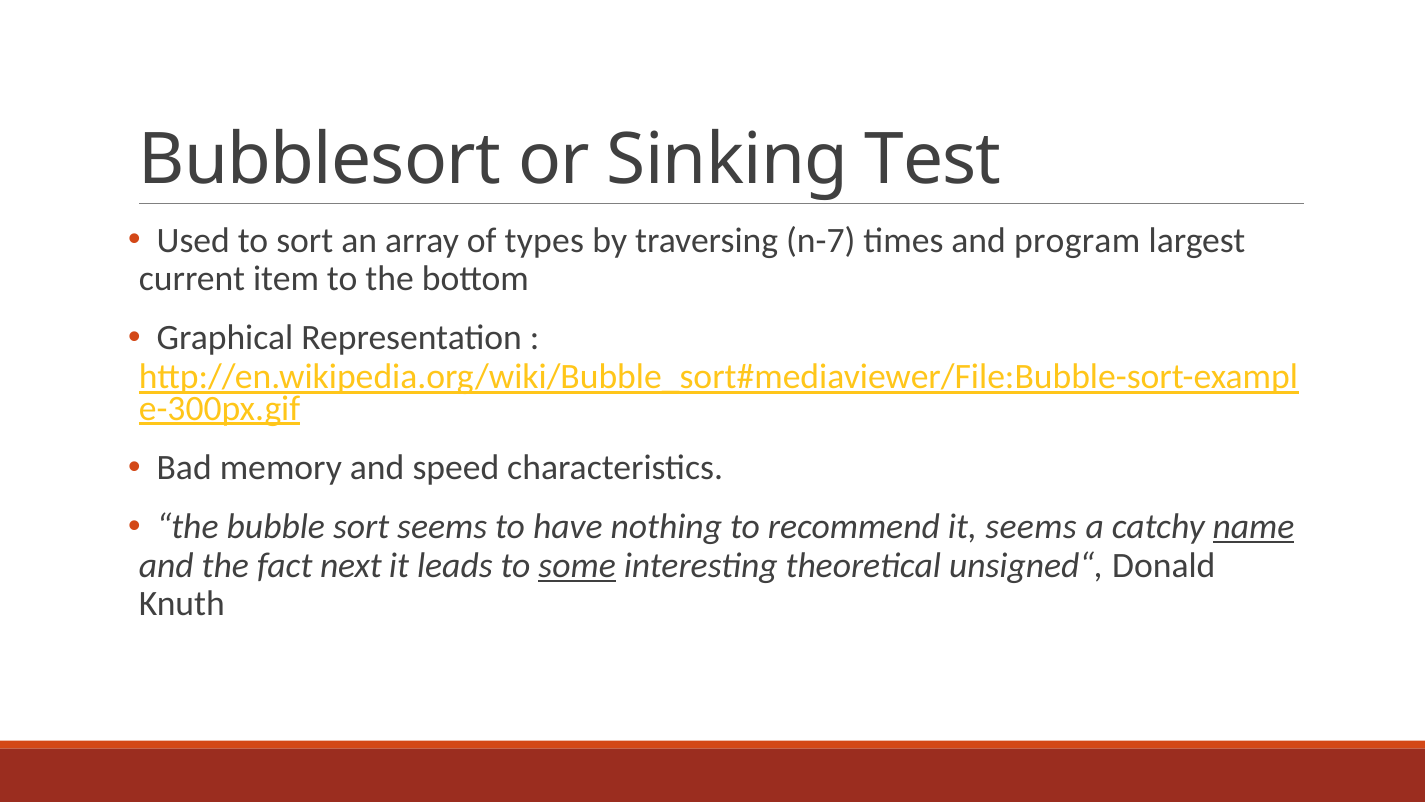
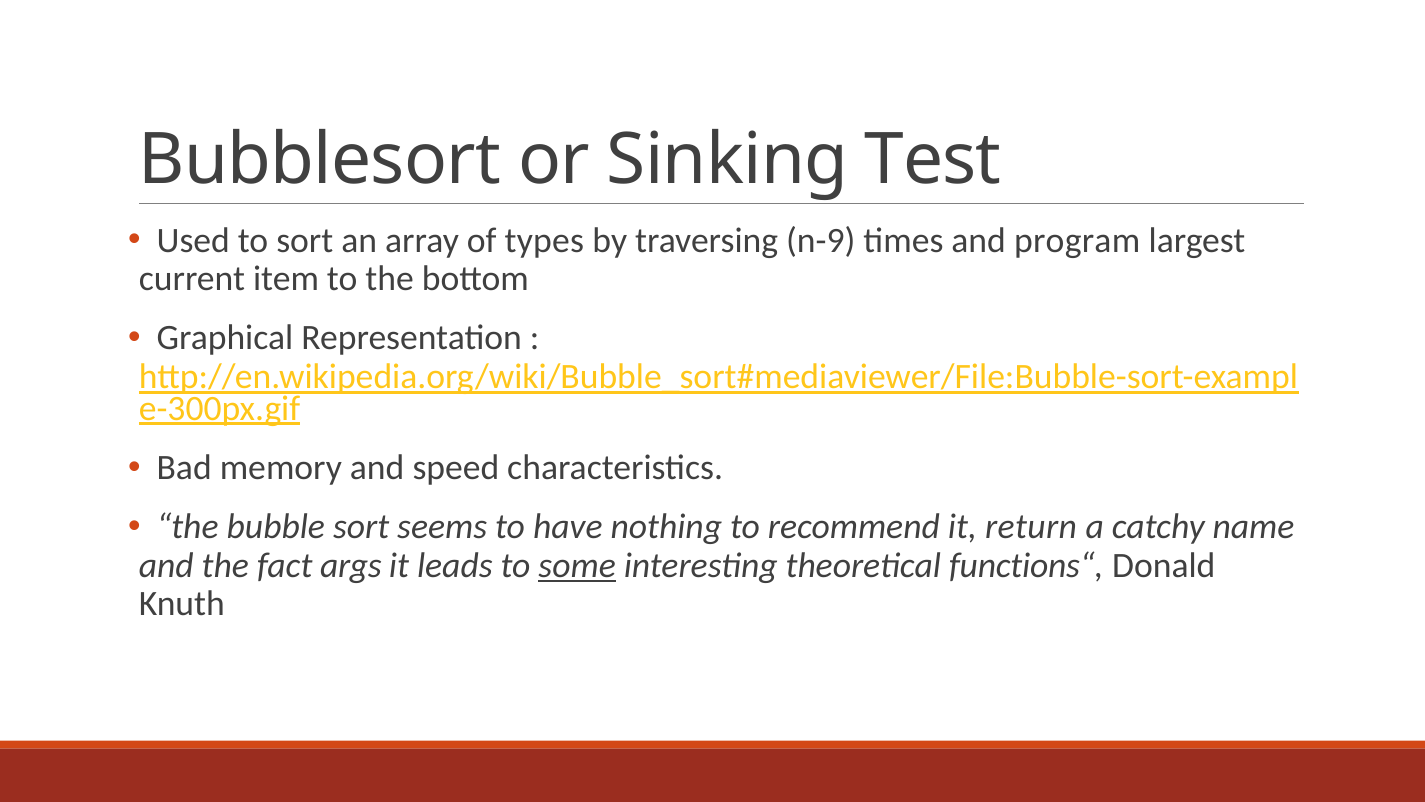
n-7: n-7 -> n-9 (821, 240)
it seems: seems -> return (1031, 527)
name underline: present -> none (1254, 527)
next: next -> args (351, 565)
unsigned“: unsigned“ -> functions“ (1026, 565)
